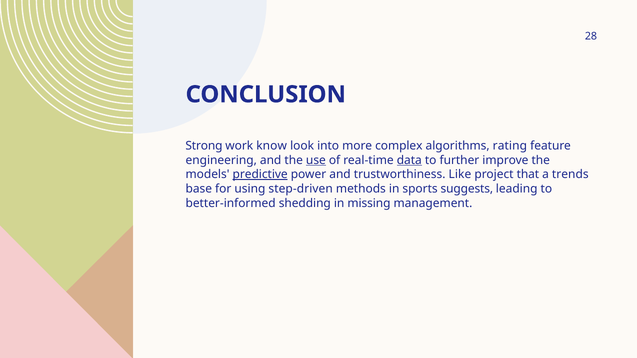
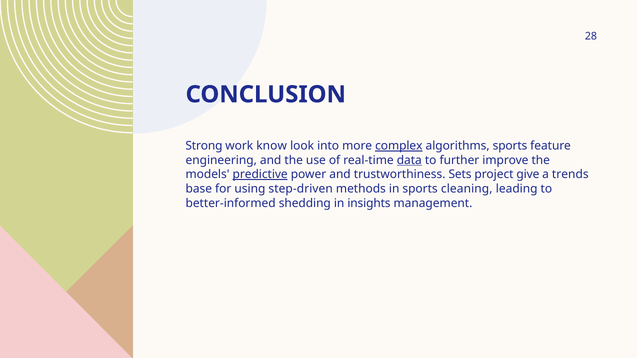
complex underline: none -> present (399, 146)
algorithms rating: rating -> sports (510, 146)
use underline: present -> none (316, 160)
Like: Like -> Sets (460, 175)
that: that -> give (528, 175)
suggests: suggests -> cleaning (467, 189)
missing: missing -> insights (369, 203)
